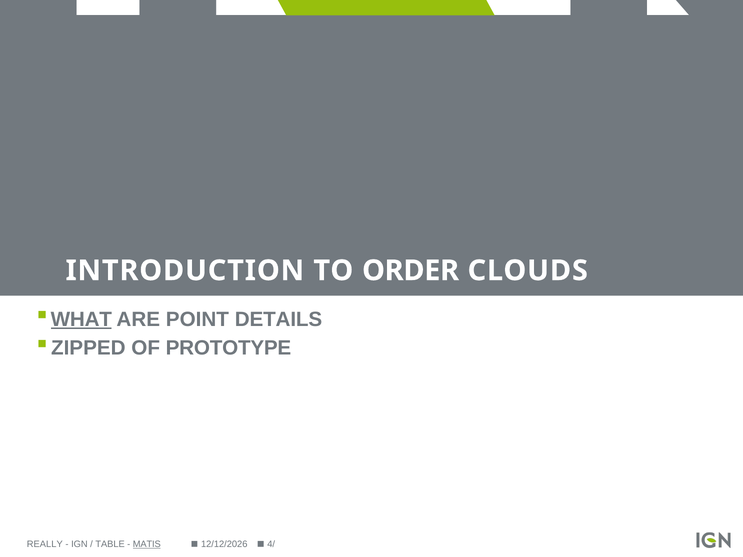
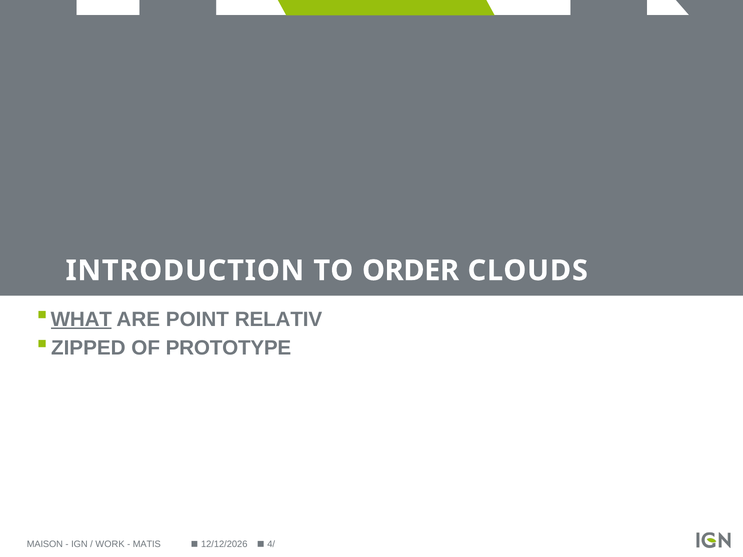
DETAILS: DETAILS -> RELATIV (278, 319)
REALLY: REALLY -> MAISON (45, 544)
TABLE: TABLE -> WORK (110, 544)
MATIS underline: present -> none (147, 544)
